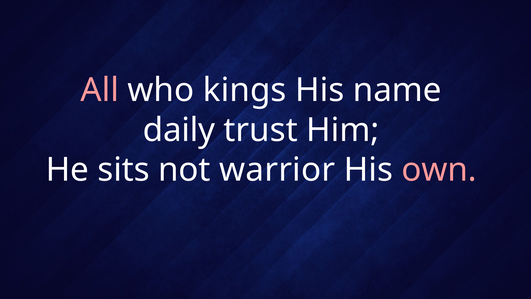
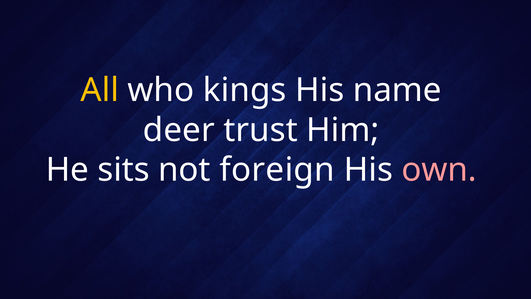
All colour: pink -> yellow (100, 90)
daily: daily -> deer (179, 130)
warrior: warrior -> foreign (277, 170)
